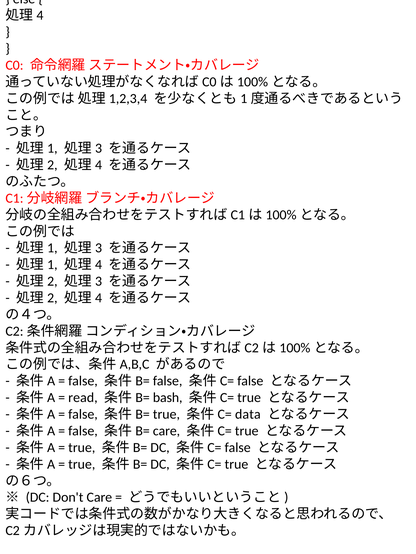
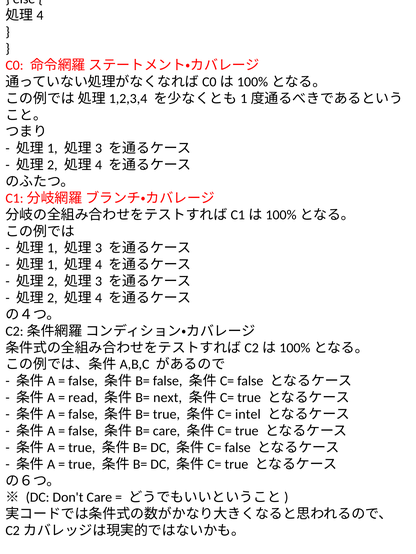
bash: bash -> next (168, 398)
data: data -> intel (248, 415)
